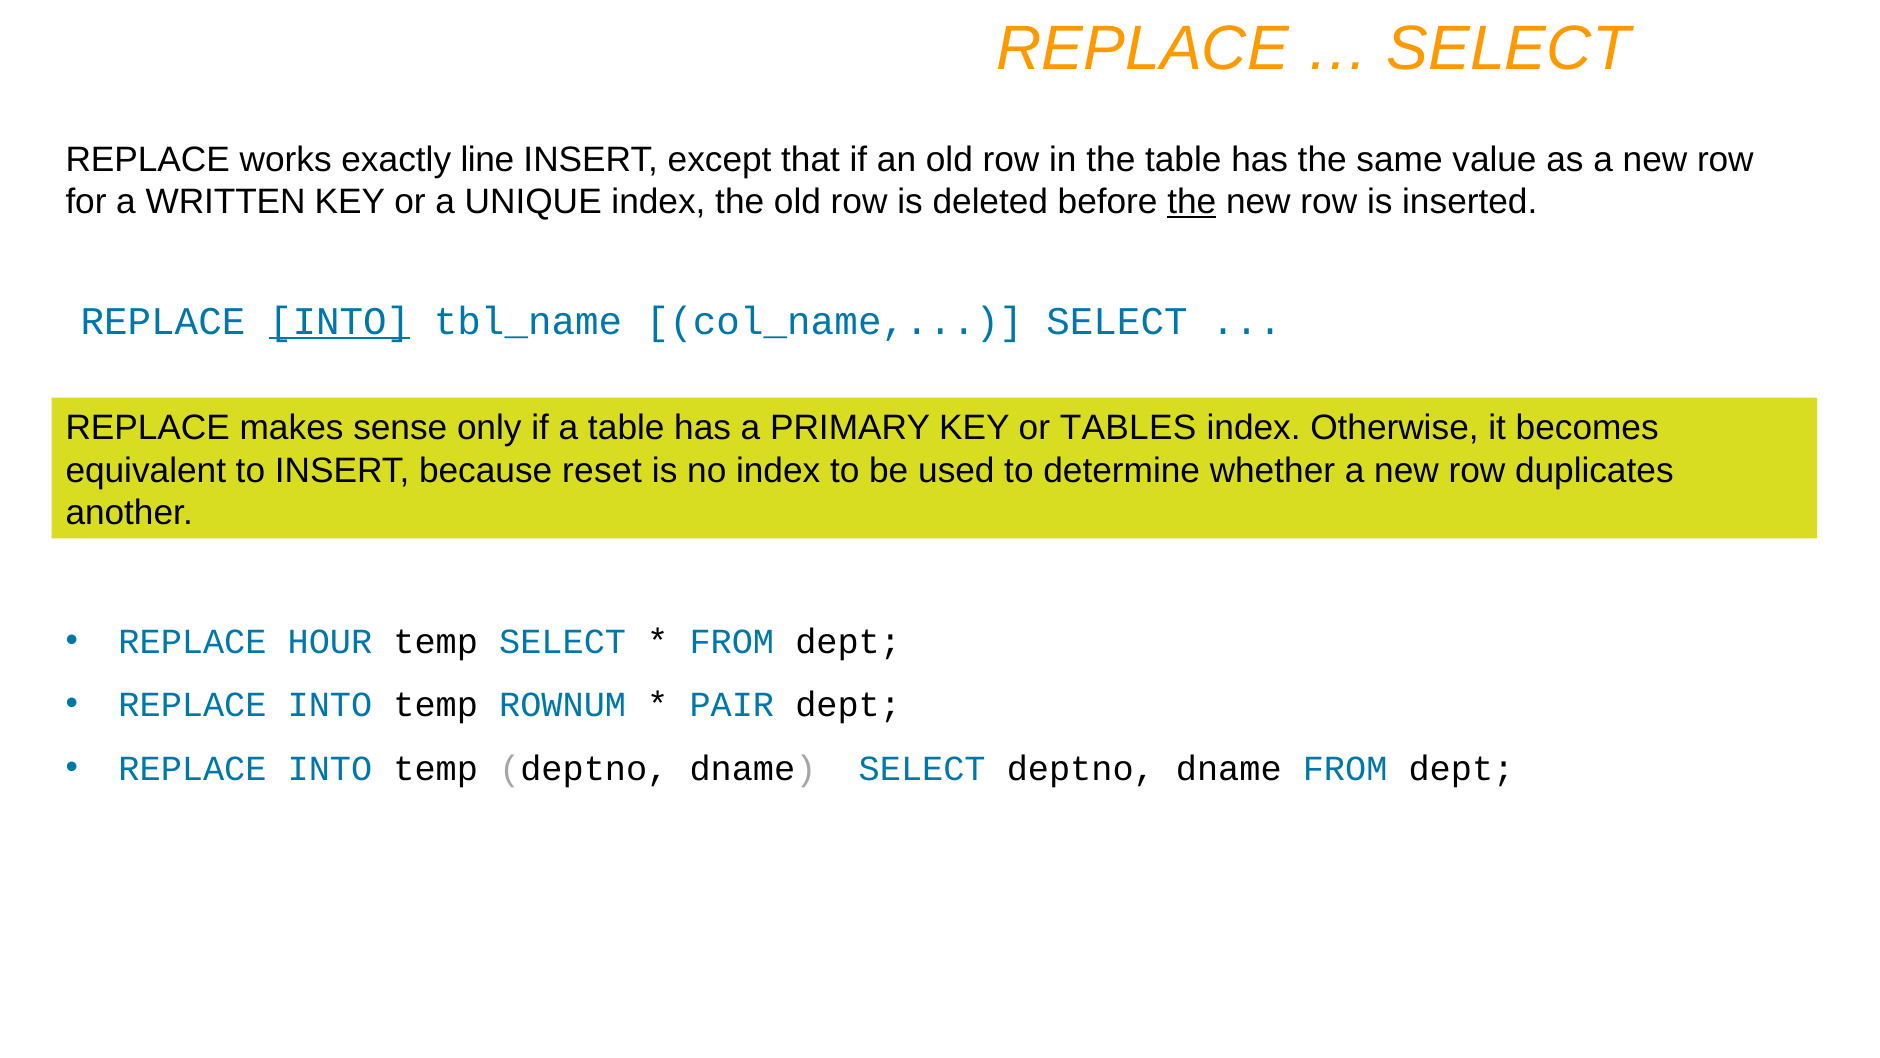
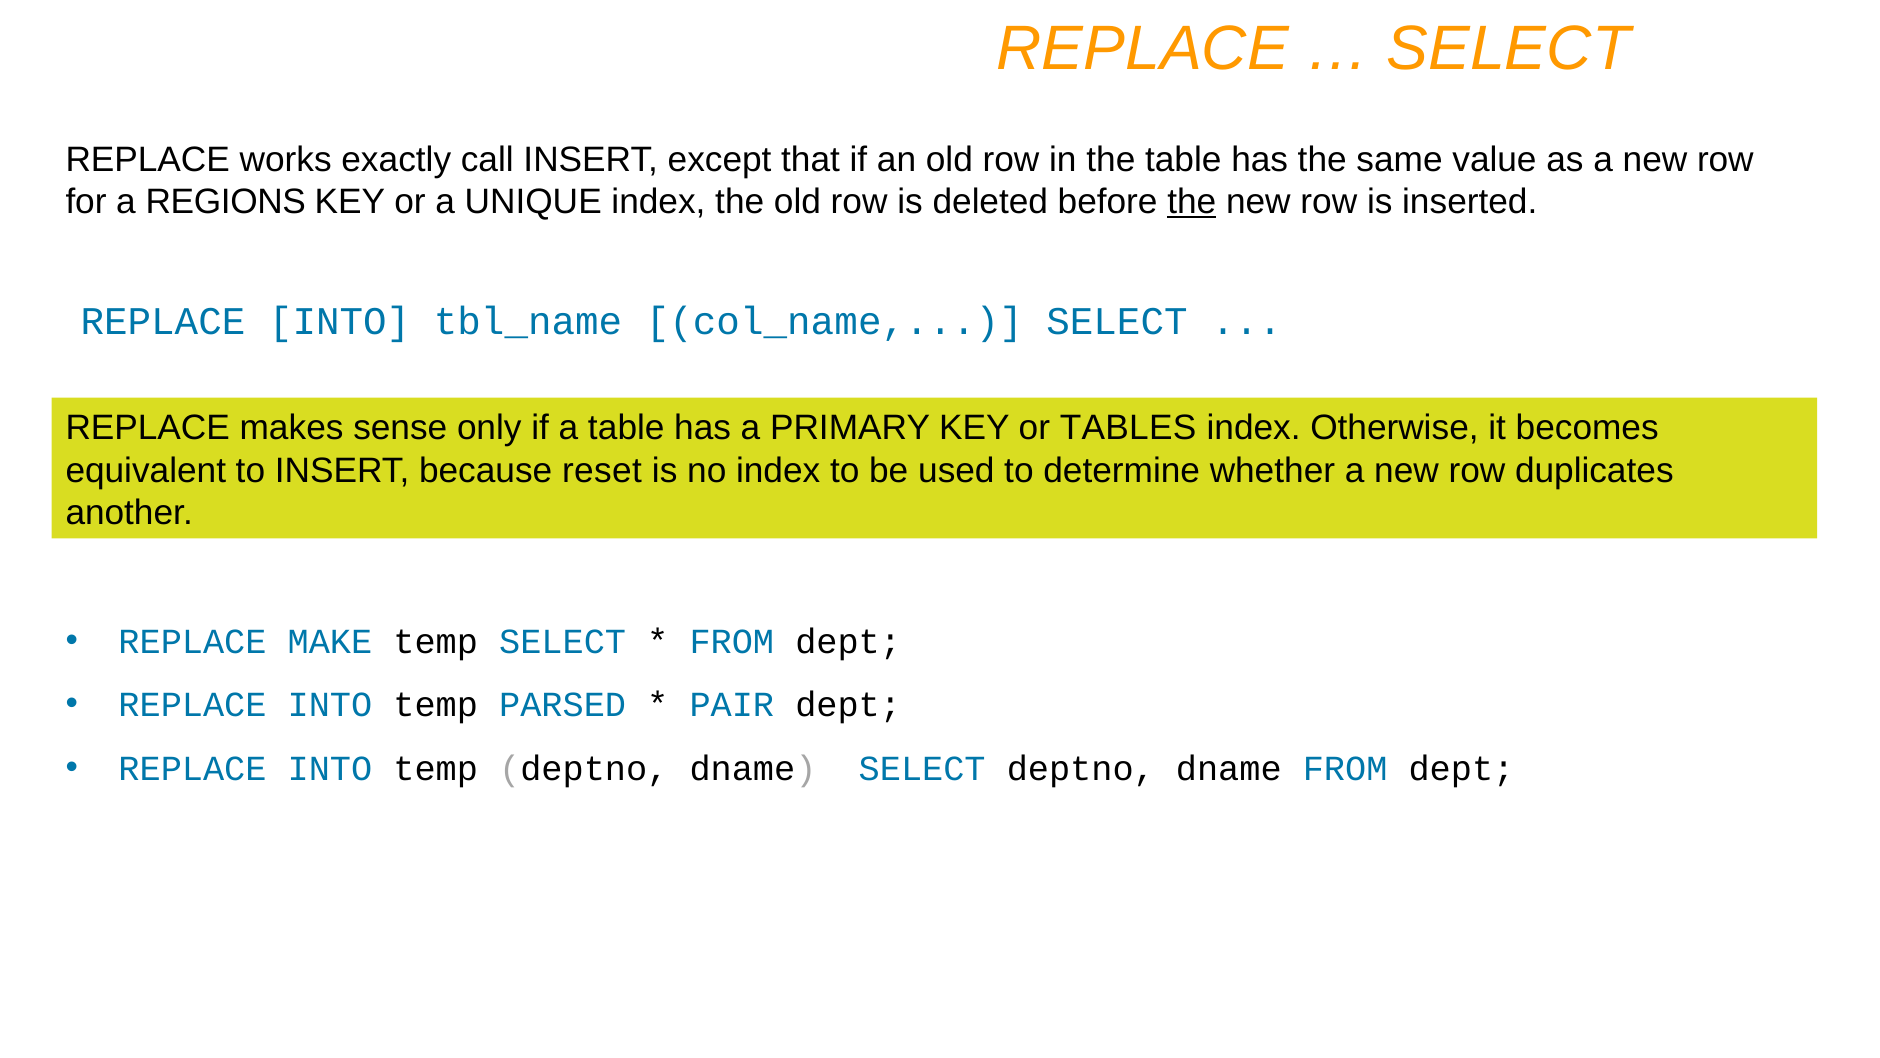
line: line -> call (487, 160)
WRITTEN: WRITTEN -> REGIONS (226, 202)
INTO underline: present -> none (340, 321)
HOUR: HOUR -> MAKE (330, 641)
ROWNUM: ROWNUM -> PARSED (563, 705)
